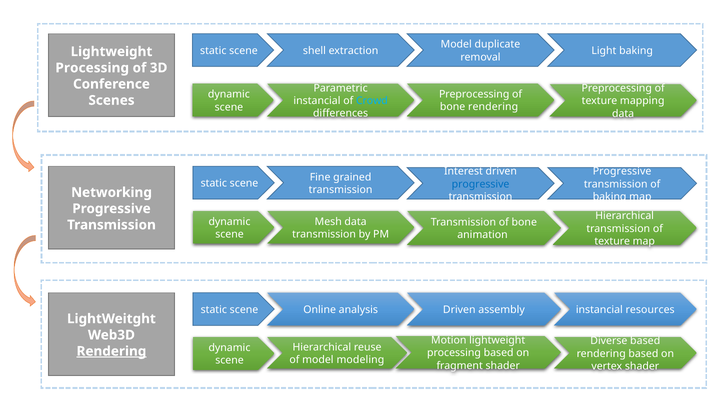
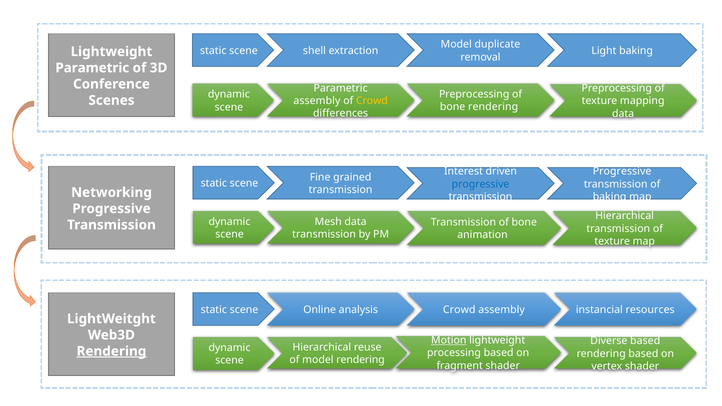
Processing: Processing -> Parametric (92, 68)
instancial: instancial -> assembly (317, 101)
Crowd colour: light blue -> yellow (372, 101)
Driven: Driven -> Crowd (459, 310)
Motion underline: none -> present (449, 340)
model modeling: modeling -> rendering (361, 360)
